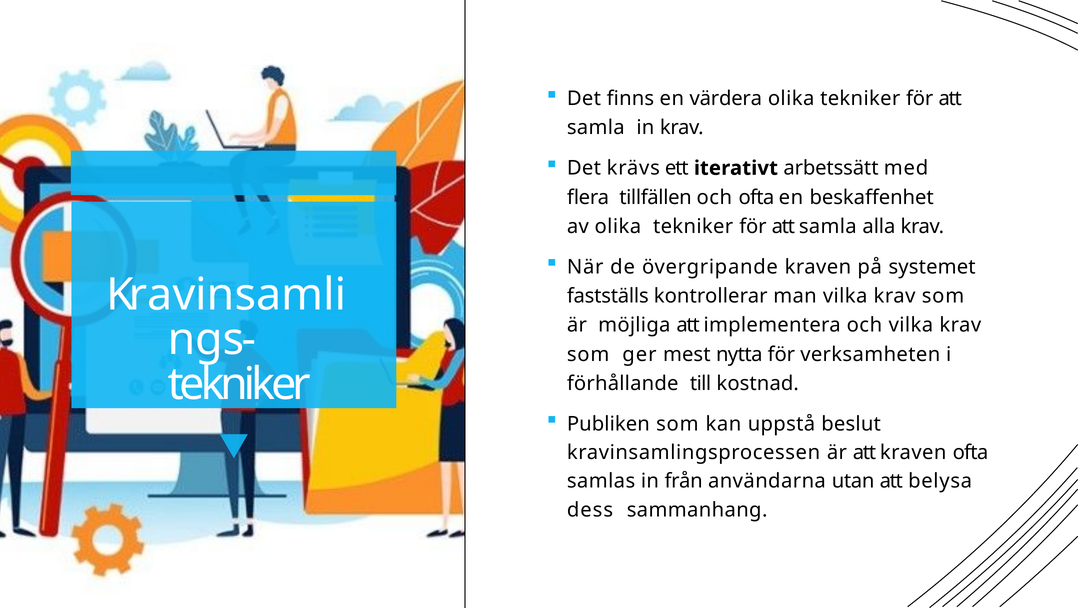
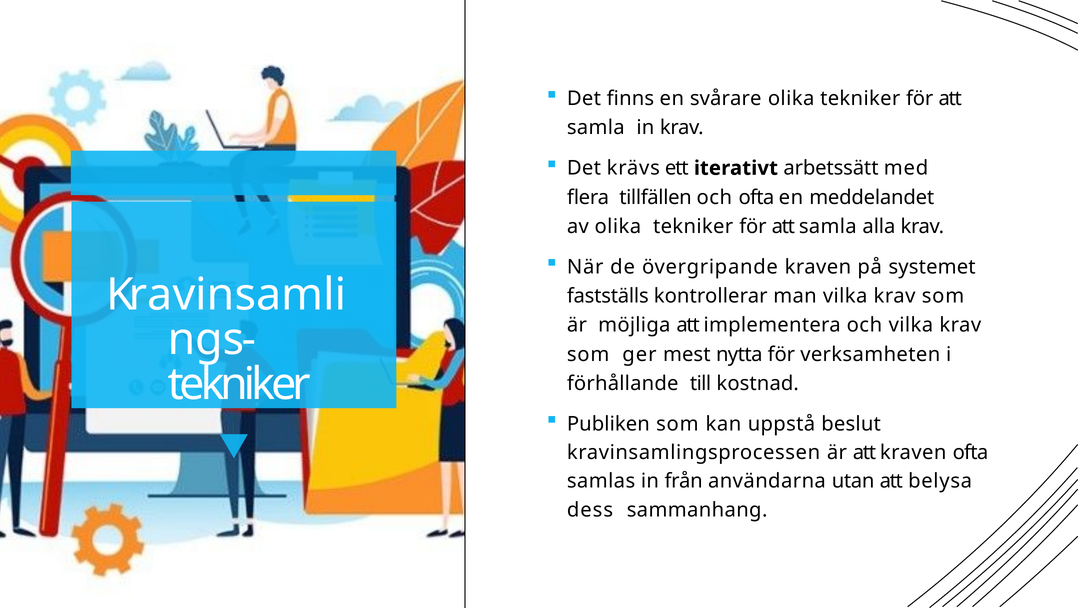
värdera: värdera -> svårare (726, 99)
beskaffenhet: beskaffenhet -> meddelandet (872, 197)
